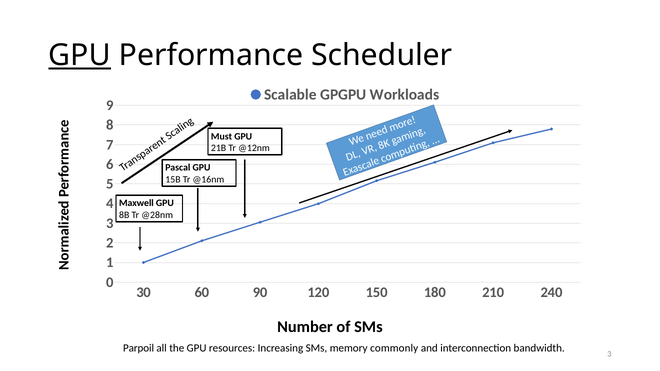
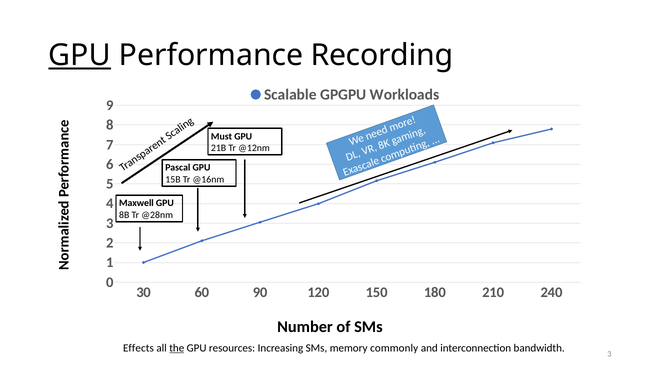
Scheduler: Scheduler -> Recording (382, 55)
Parpoil: Parpoil -> Effects (138, 348)
the underline: none -> present (177, 348)
